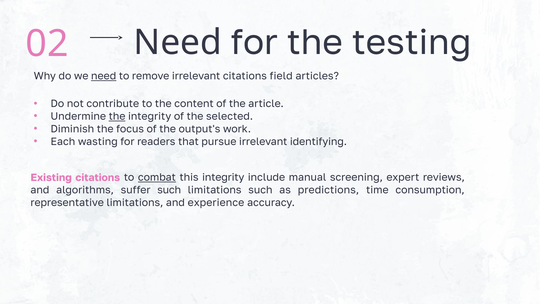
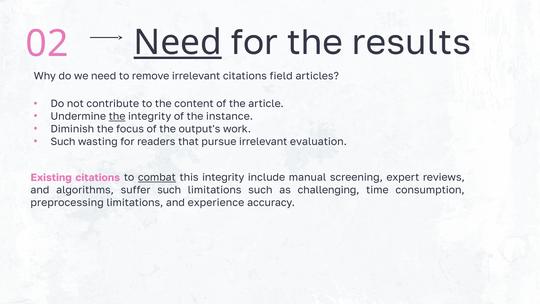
Need underline: none -> present (178, 43)
testing: testing -> results (412, 43)
need underline: present -> none (104, 76)
selected: selected -> instance (230, 116)
Each: Each -> Such (63, 142)
identifying: identifying -> evaluation (318, 142)
predictions: predictions -> challenging (329, 190)
representative: representative -> preprocessing (67, 203)
